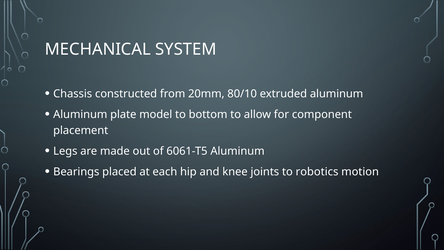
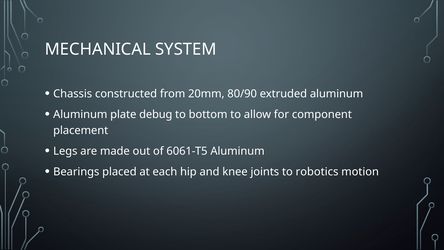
80/10: 80/10 -> 80/90 (242, 94)
model: model -> debug (156, 114)
